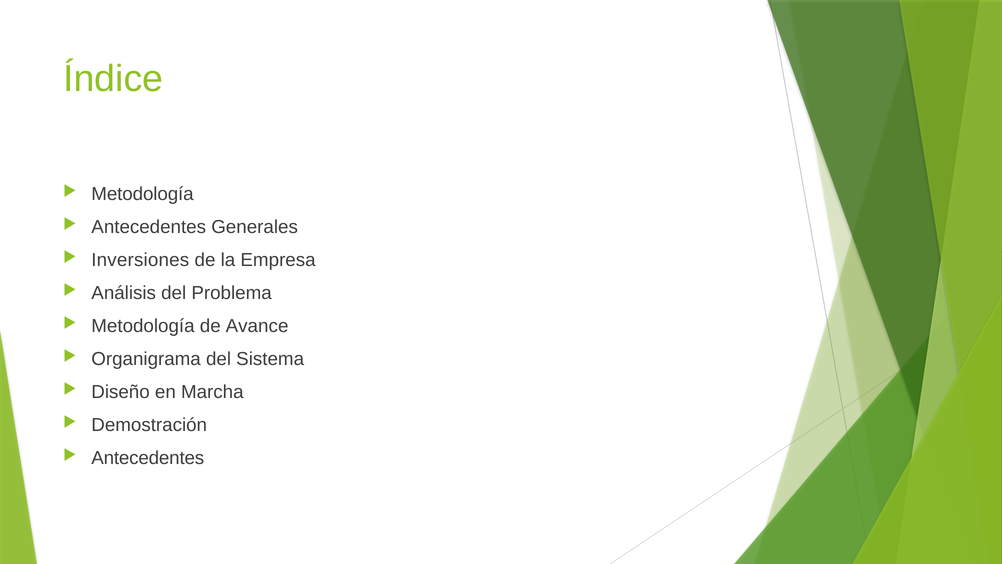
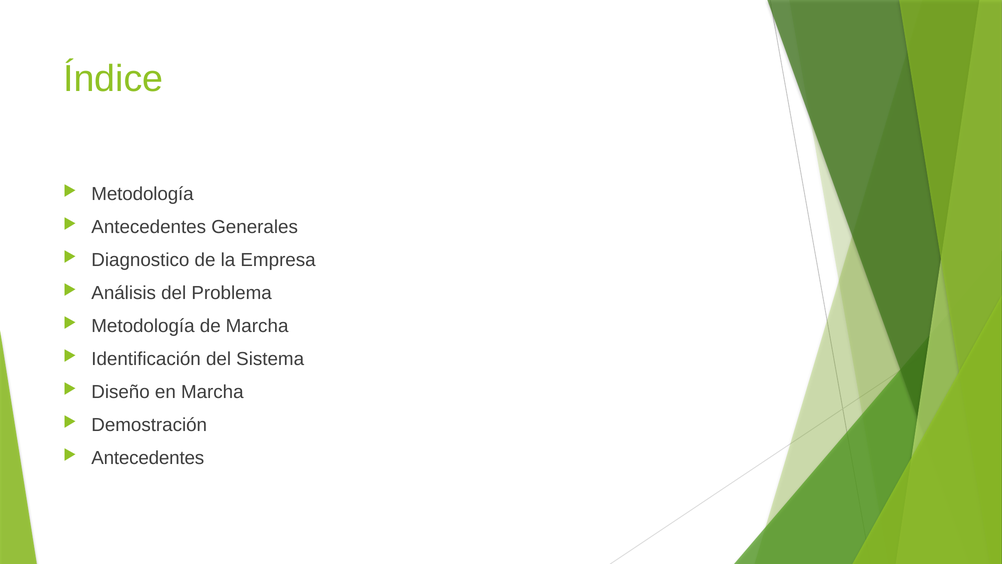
Inversiones: Inversiones -> Diagnostico (140, 260)
de Avance: Avance -> Marcha (257, 326)
Organigrama: Organigrama -> Identificación (146, 359)
